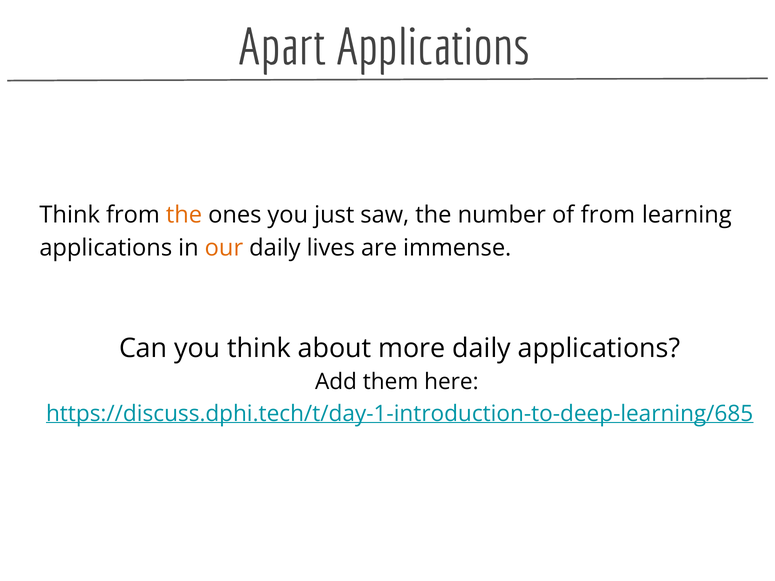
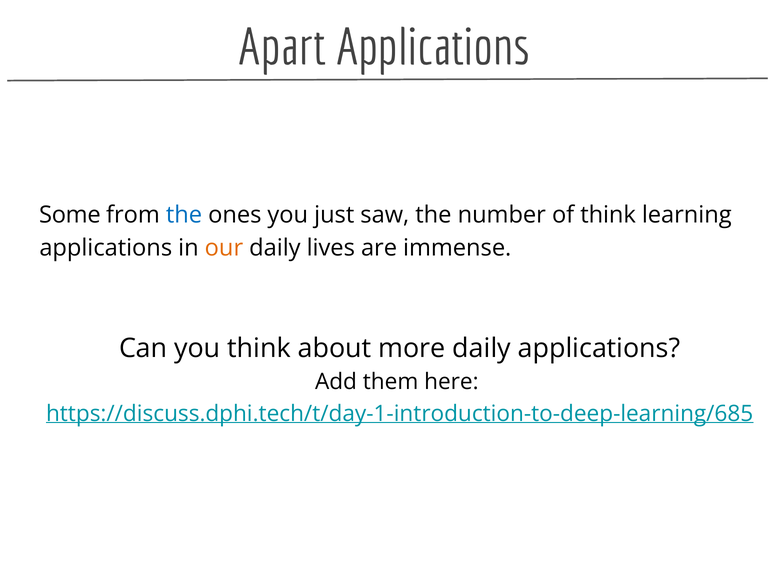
Think: Think -> Some (70, 215)
the colour: orange -> blue (184, 215)
of from: from -> think (608, 215)
